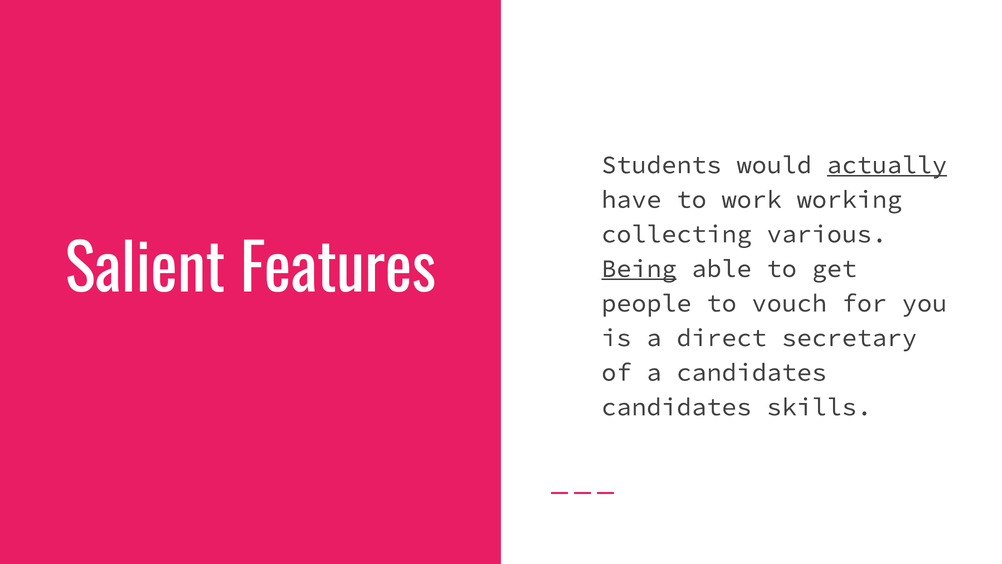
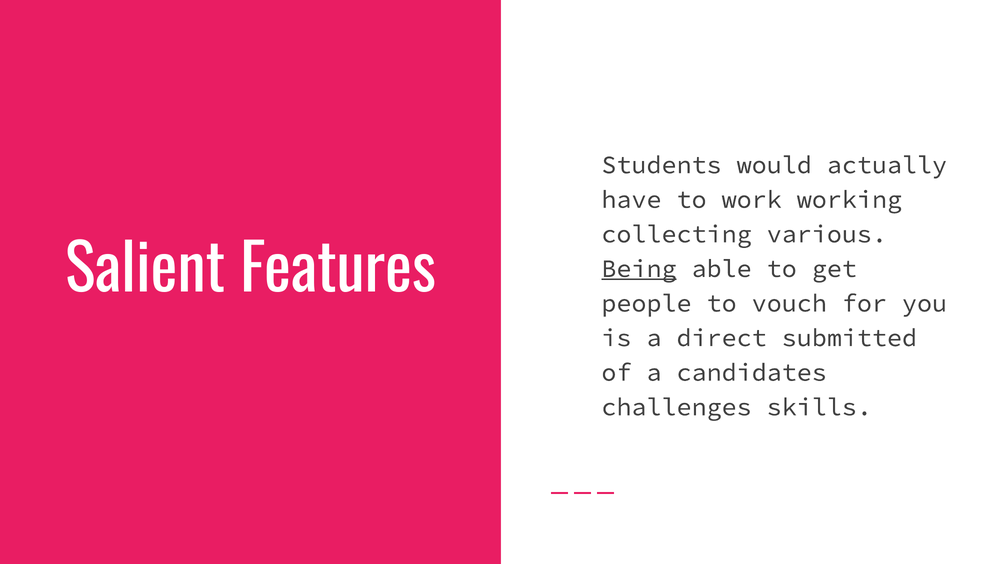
actually underline: present -> none (887, 165)
secretary: secretary -> submitted (849, 338)
candidates: candidates -> challenges (677, 407)
